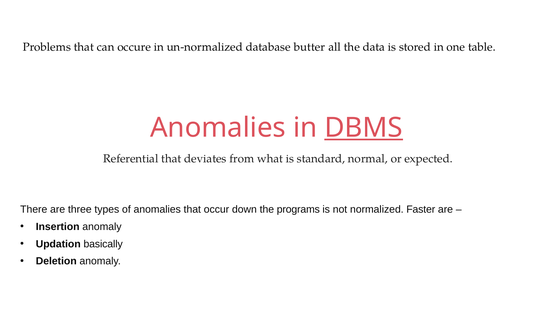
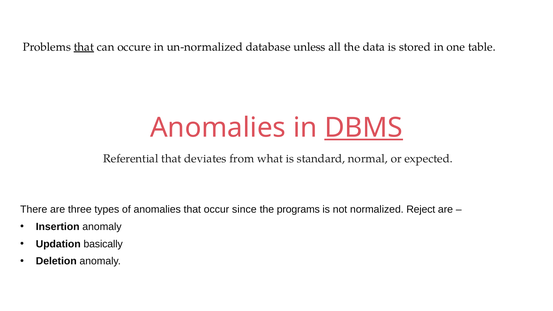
that underline: none -> present (84, 47)
butter: butter -> unless (310, 47)
down: down -> since (244, 209)
Faster: Faster -> Reject (421, 209)
